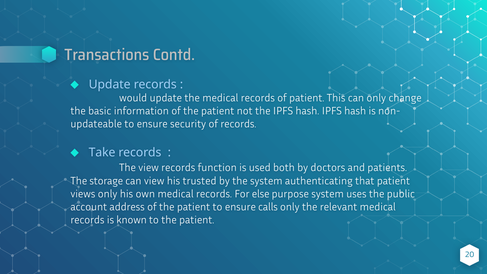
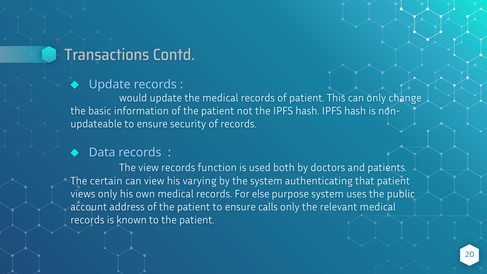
Take: Take -> Data (102, 152)
storage: storage -> certain (106, 181)
trusted: trusted -> varying (200, 181)
